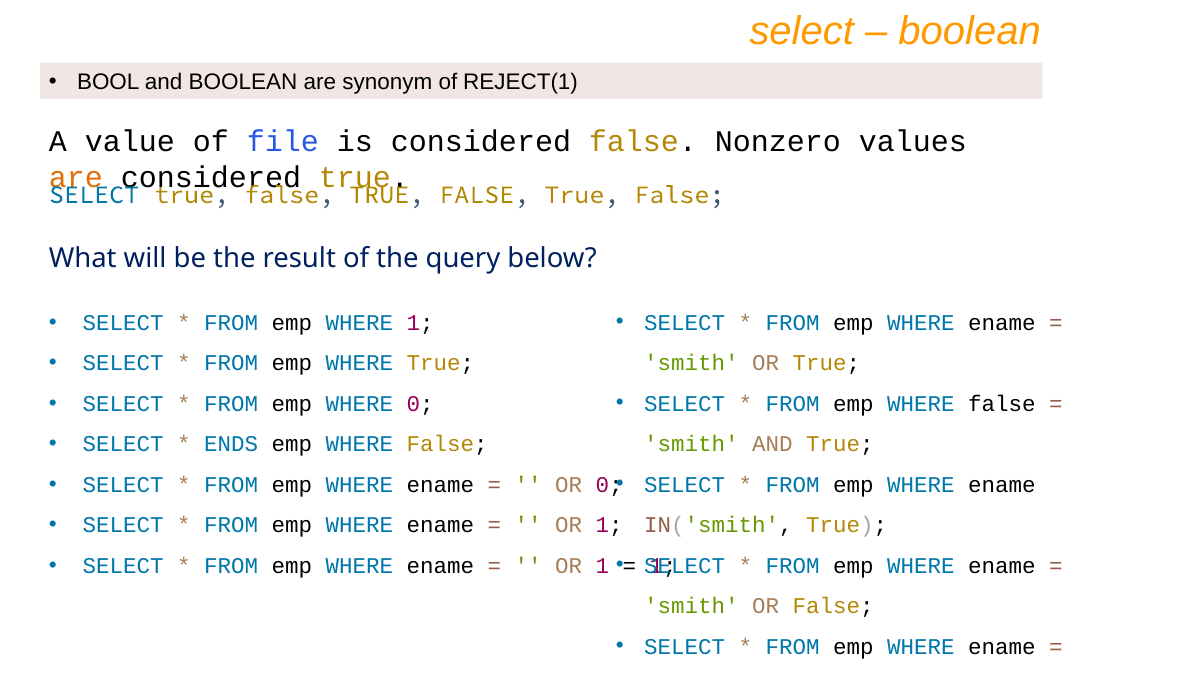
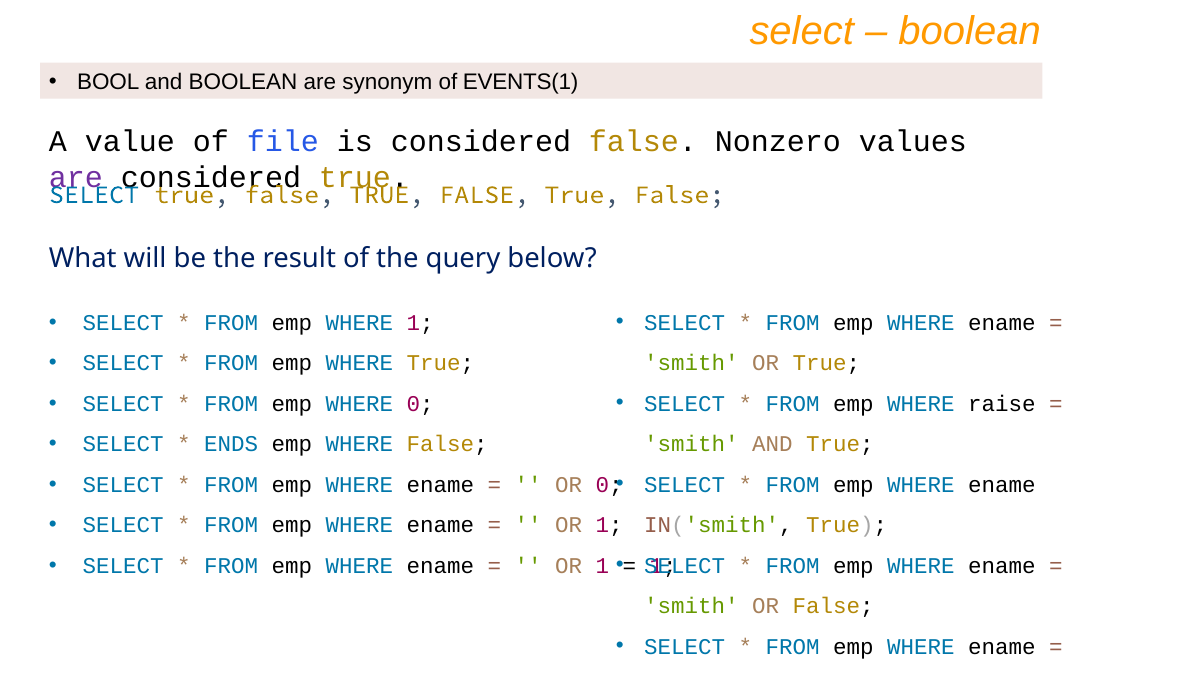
REJECT(1: REJECT(1 -> EVENTS(1 (521, 82)
are colour: orange -> purple (76, 178)
FROM emp WHERE false: false -> raise (1002, 404)
